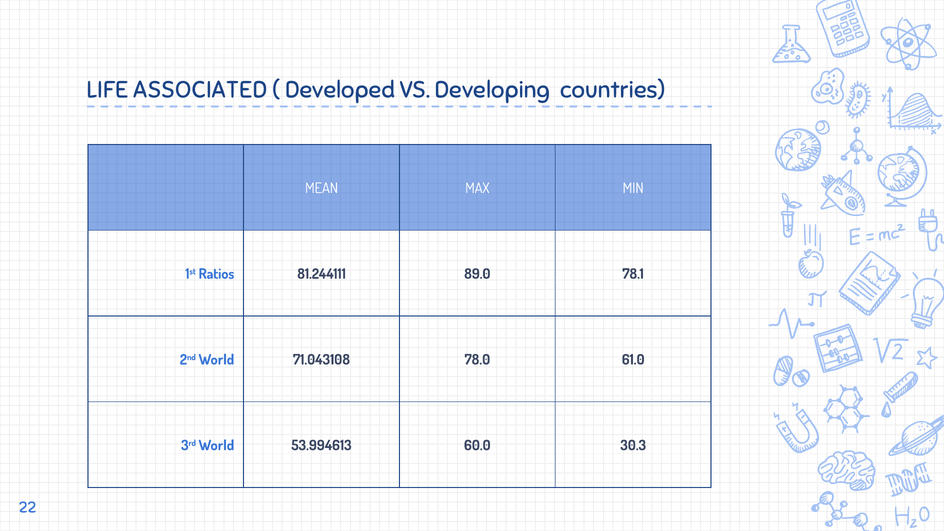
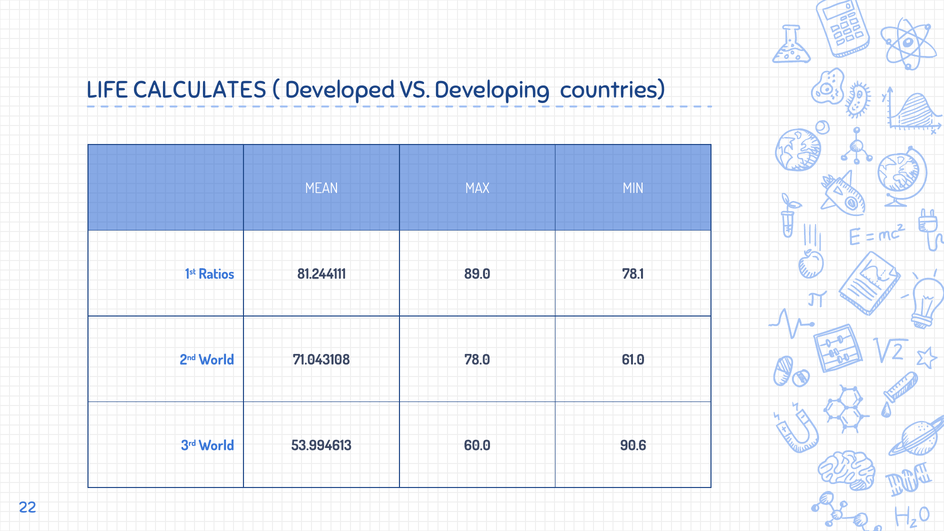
ASSOCIATED: ASSOCIATED -> CALCULATES (200, 90)
30.3: 30.3 -> 90.6 (633, 445)
